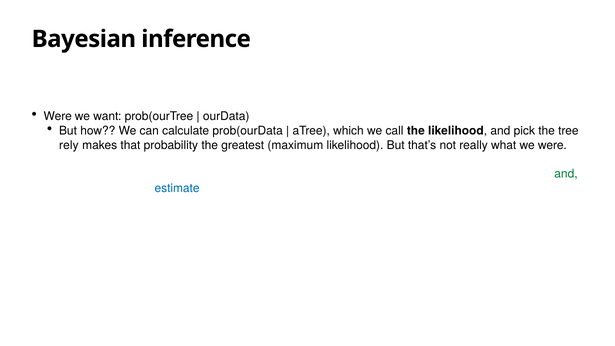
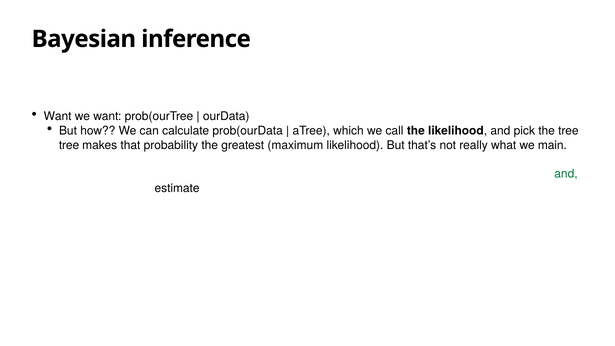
Were: Were -> Want (58, 116)
rely: rely -> tree (69, 145)
we were: were -> main (552, 145)
estimate colour: blue -> black (177, 188)
